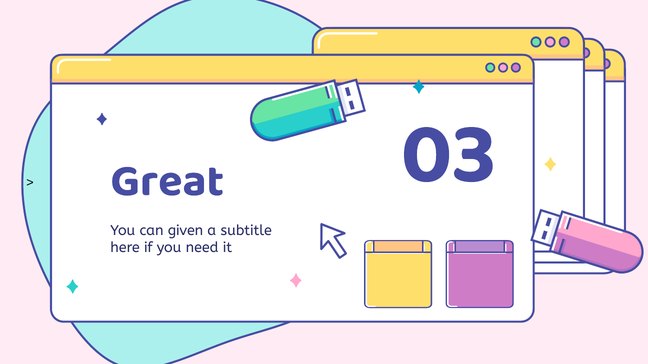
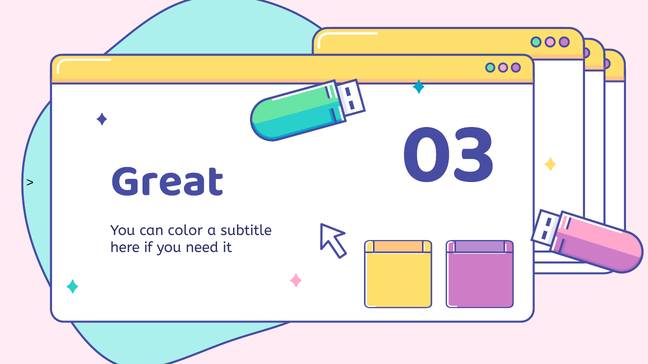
given: given -> color (185, 231)
